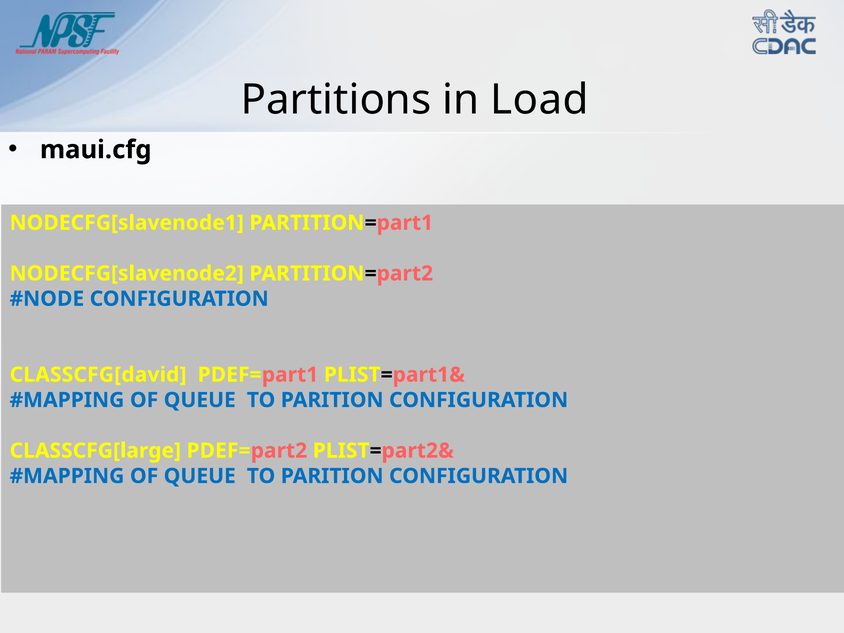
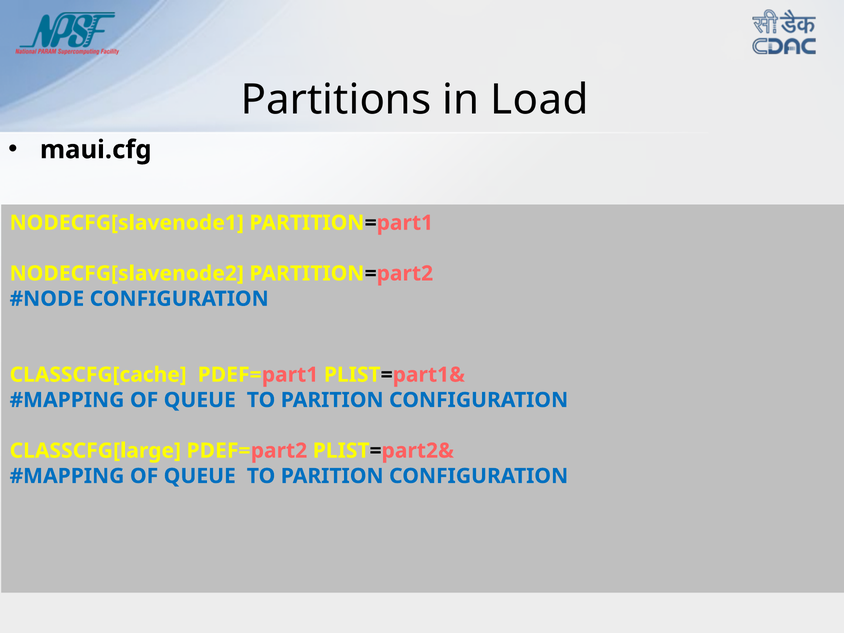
CLASSCFG[david: CLASSCFG[david -> CLASSCFG[cache (98, 375)
